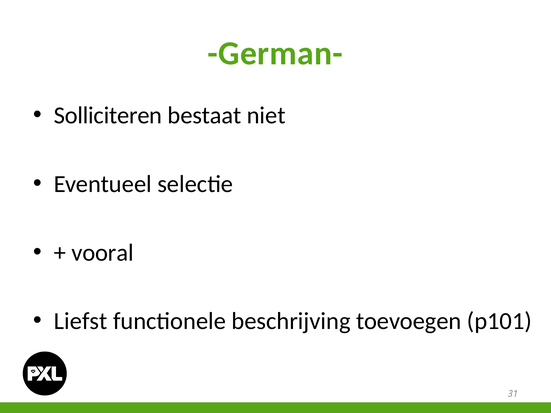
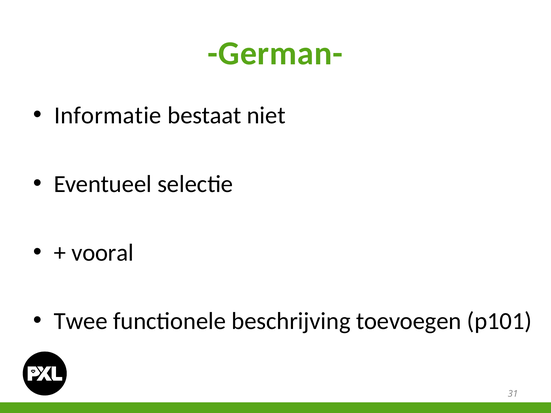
Solliciteren: Solliciteren -> Informatie (108, 116)
Liefst: Liefst -> Twee (81, 321)
